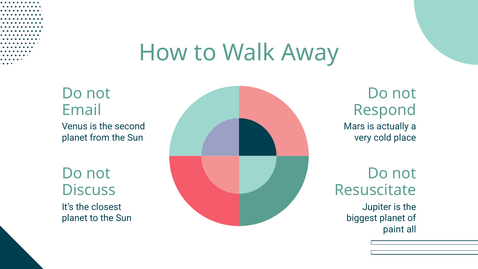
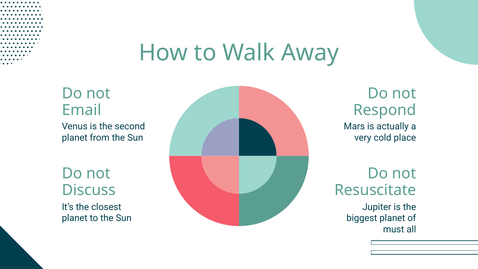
paint: paint -> must (394, 229)
